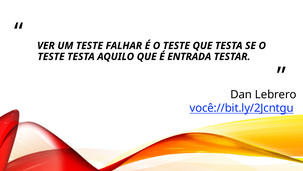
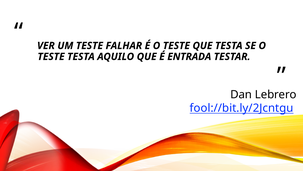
você://bit.ly/2Jcntgu: você://bit.ly/2Jcntgu -> fool://bit.ly/2Jcntgu (242, 108)
